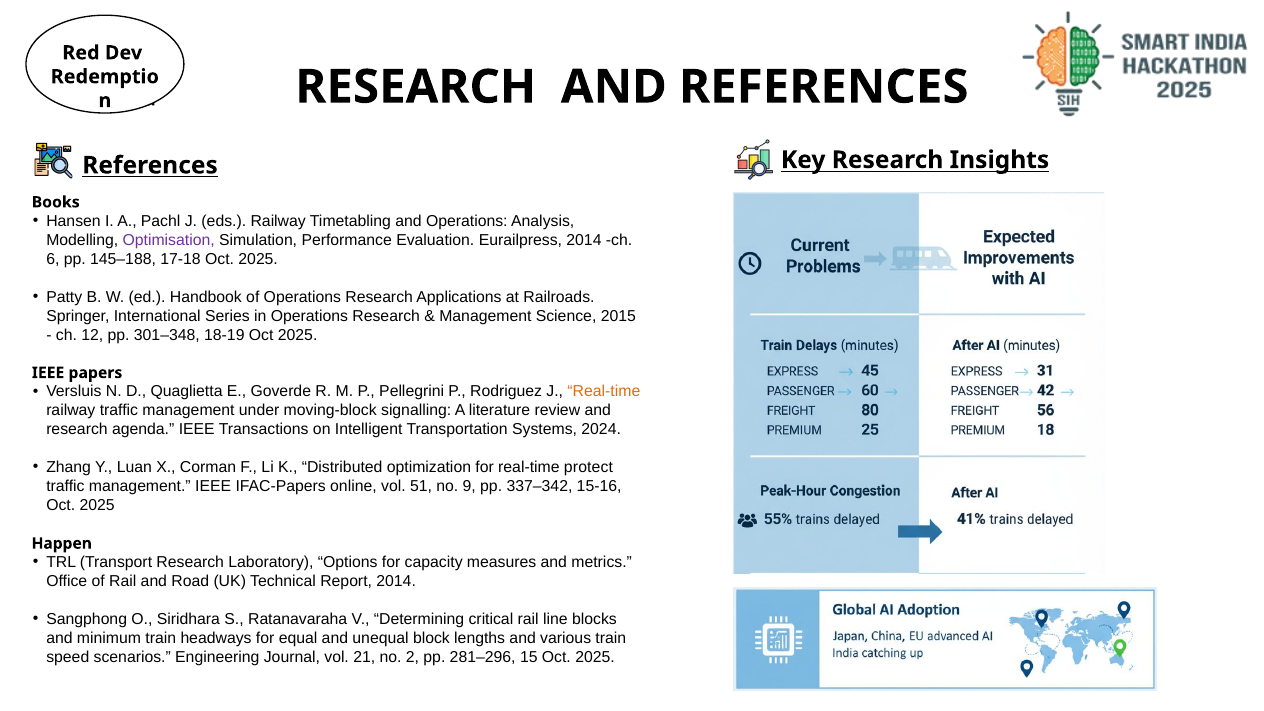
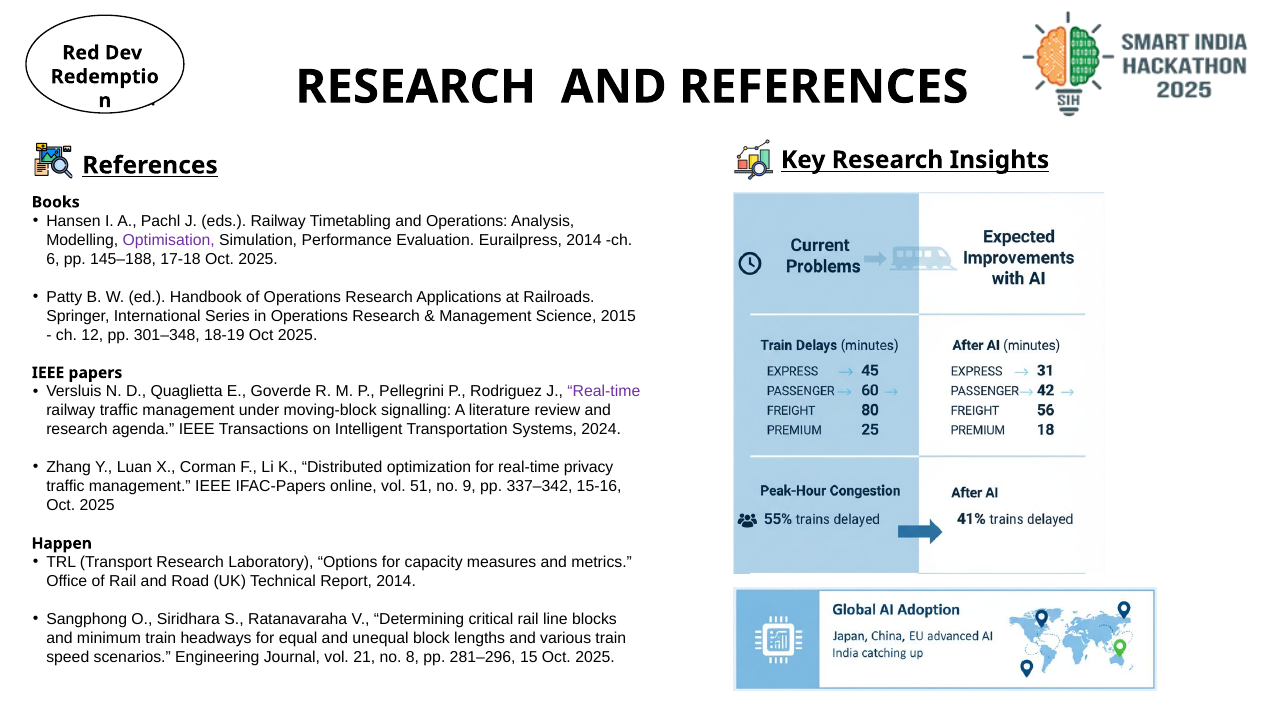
Real-time colour: orange -> purple (604, 392)
protect: protect -> privacy (589, 468)
2: 2 -> 8 (412, 657)
